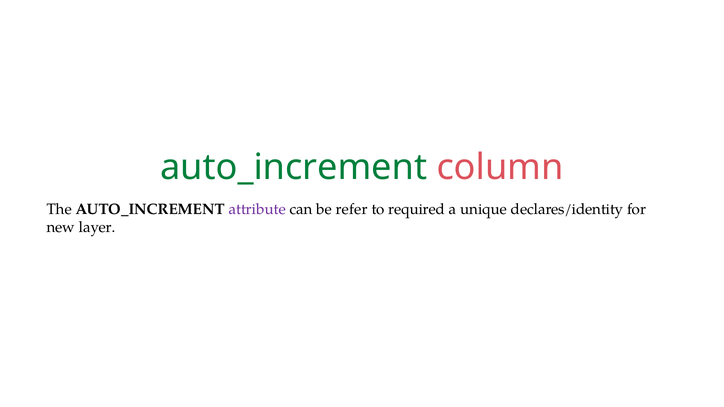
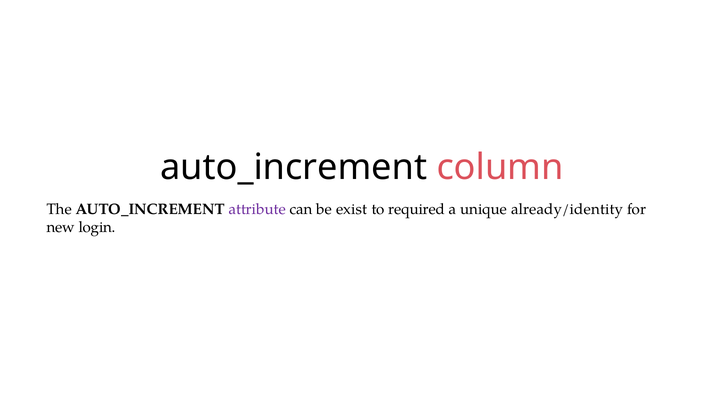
auto_increment colour: green -> black (294, 167)
refer: refer -> exist (352, 209)
declares/identity: declares/identity -> already/identity (567, 209)
layer: layer -> login (97, 227)
